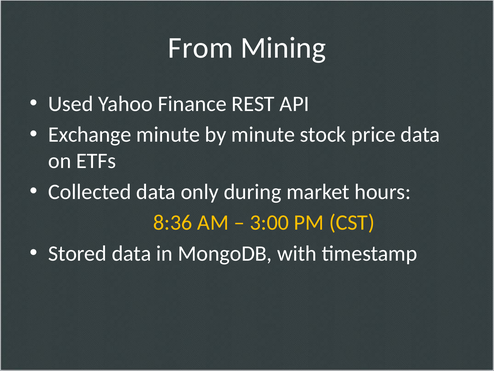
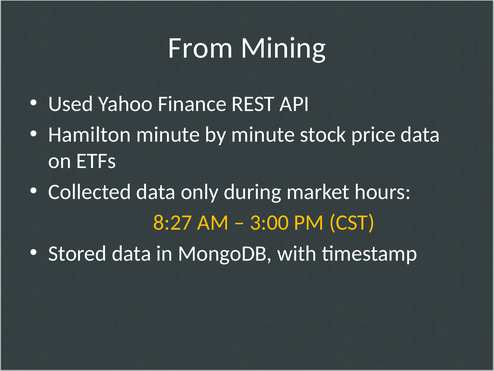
Exchange: Exchange -> Hamilton (90, 134)
8:36: 8:36 -> 8:27 (173, 222)
